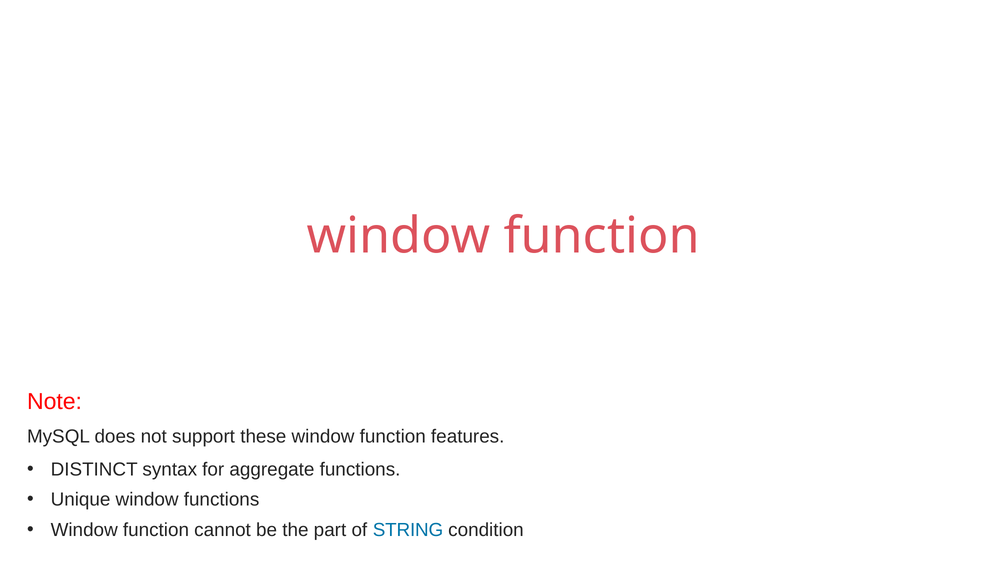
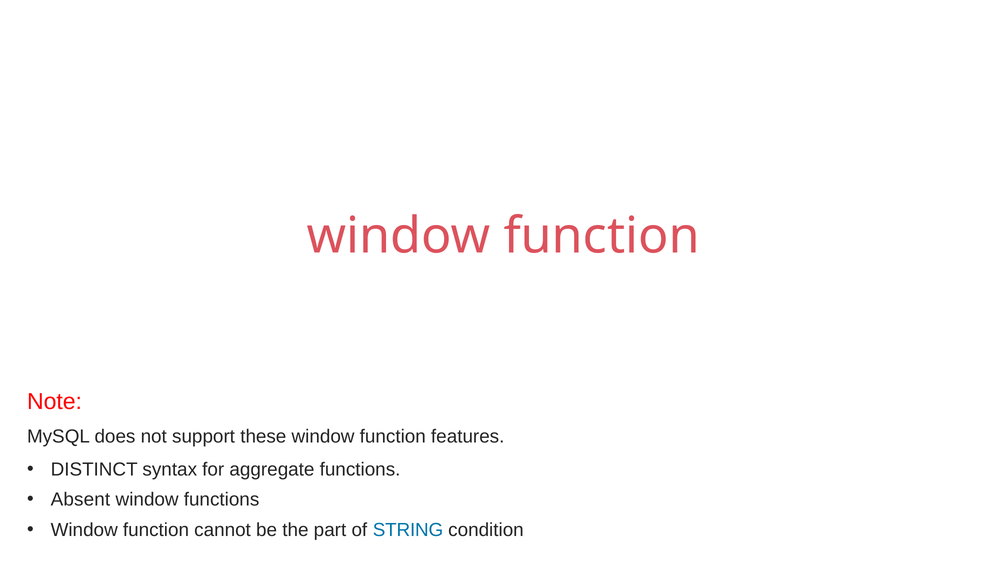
Unique: Unique -> Absent (80, 499)
